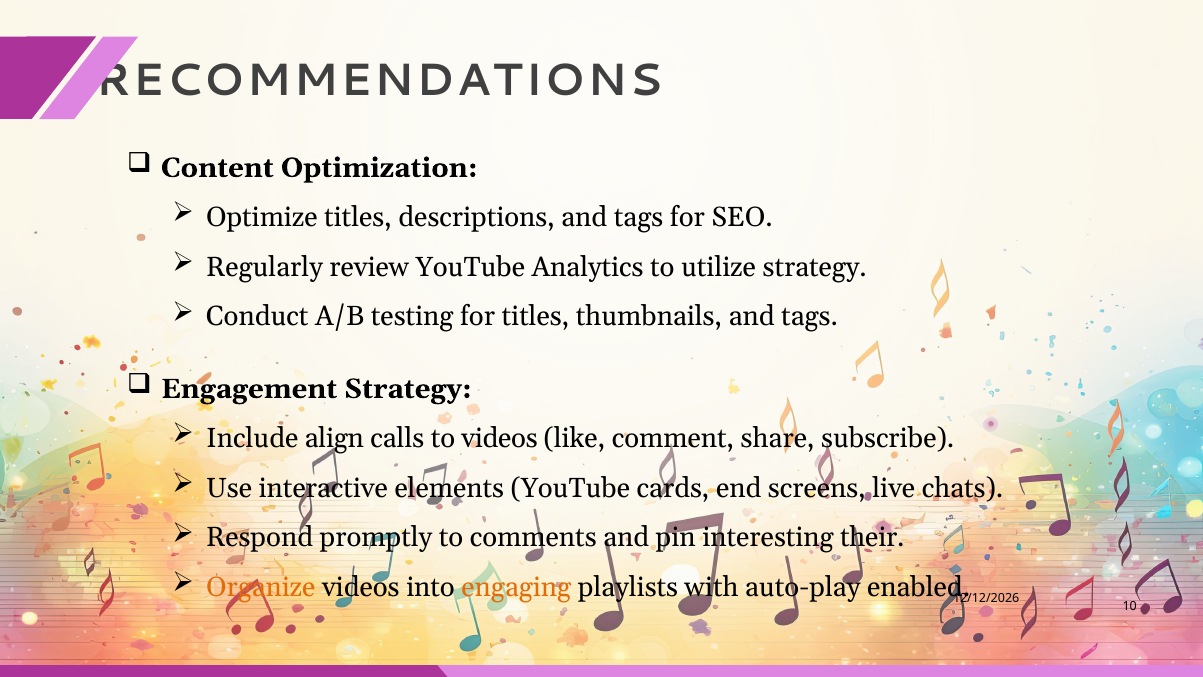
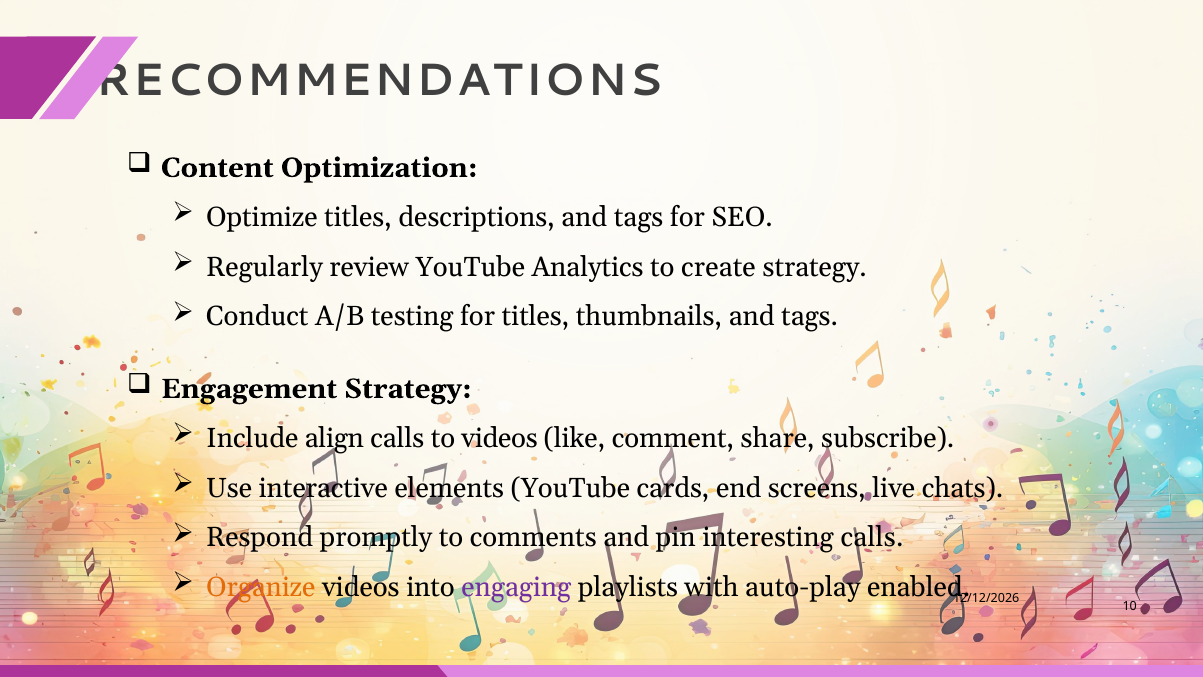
utilize: utilize -> create (718, 267)
interesting their: their -> calls (872, 537)
engaging colour: orange -> purple (516, 587)
